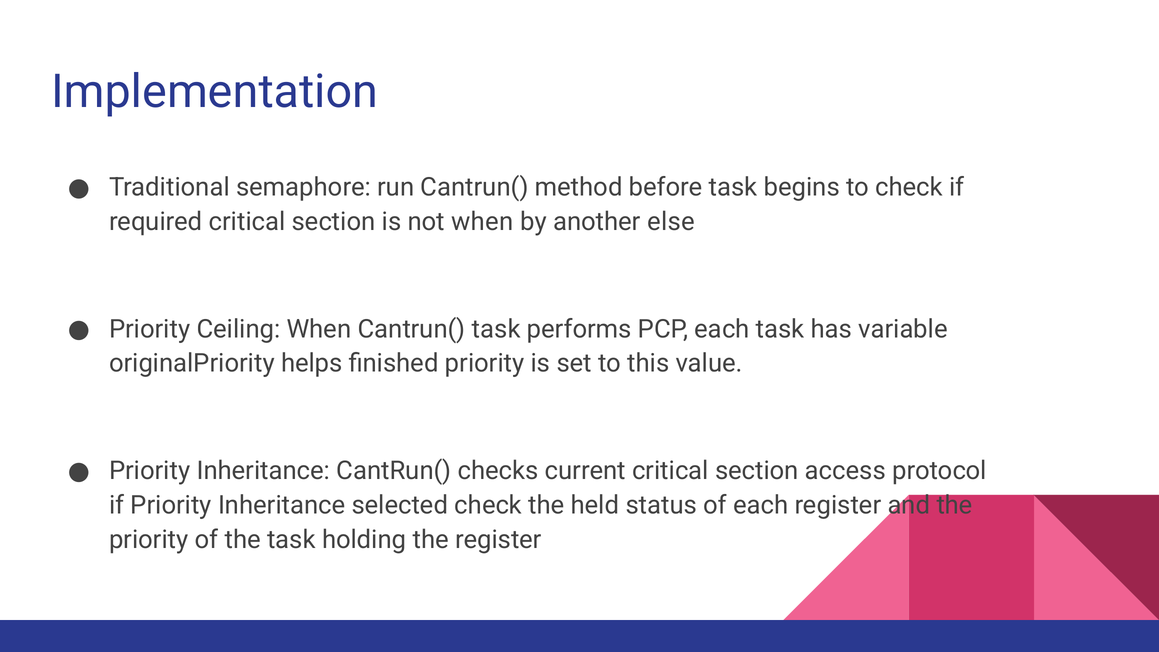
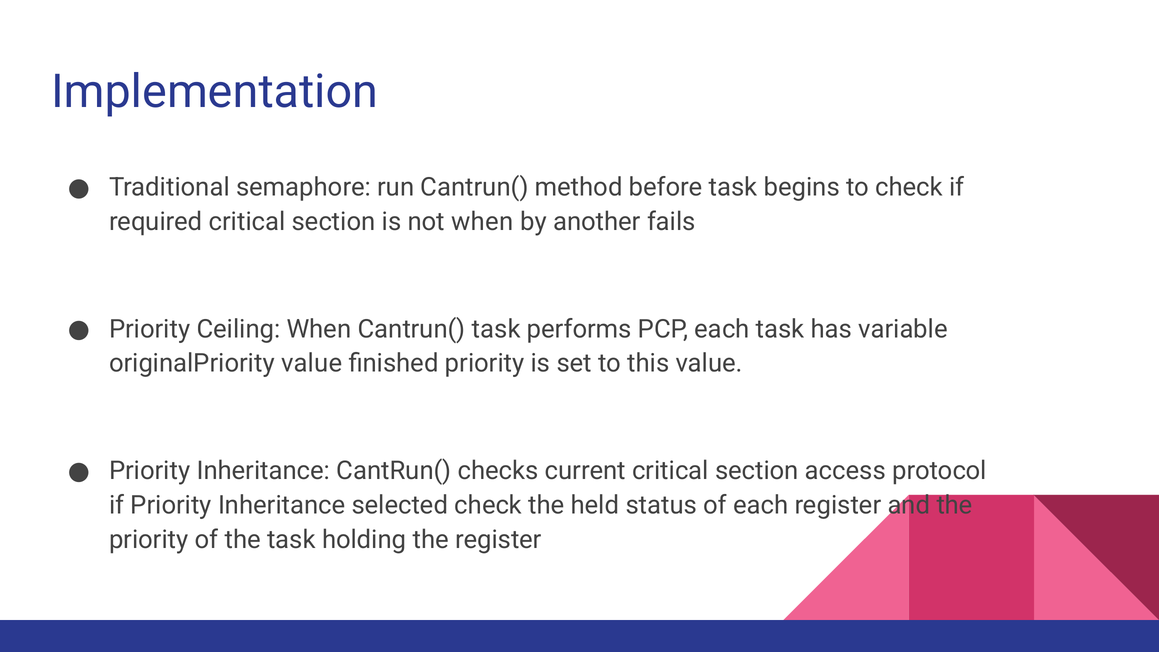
else: else -> fails (671, 222)
originalPriority helps: helps -> value (312, 363)
